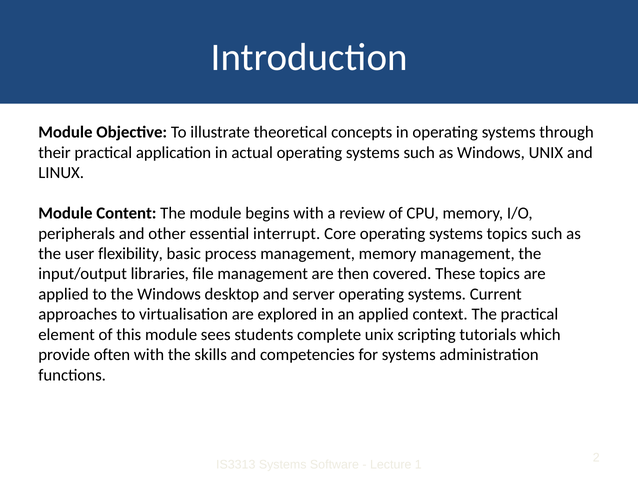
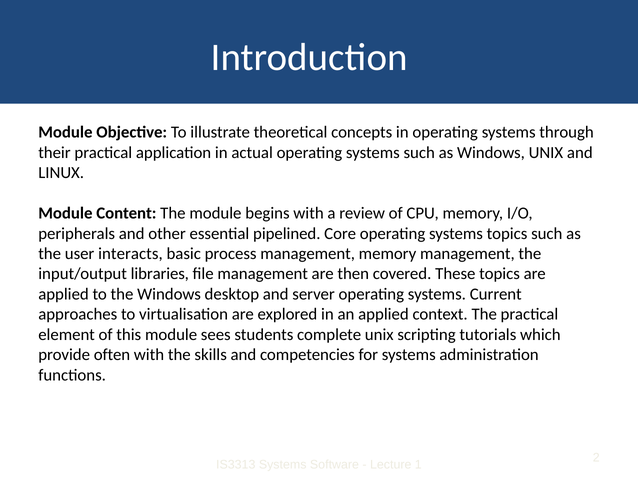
interrupt: interrupt -> pipelined (287, 233)
flexibility: flexibility -> interacts (130, 253)
